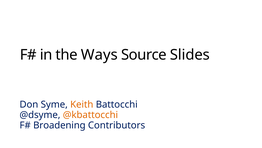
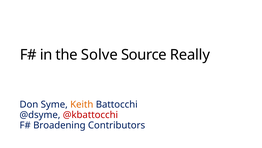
Ways: Ways -> Solve (99, 55)
Slides: Slides -> Really (190, 55)
@kbattocchi colour: orange -> red (90, 114)
